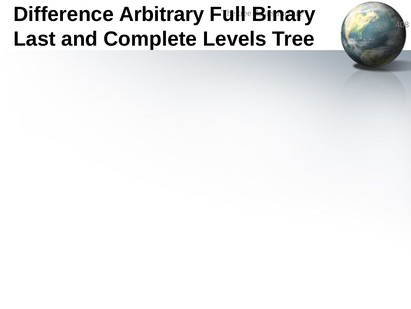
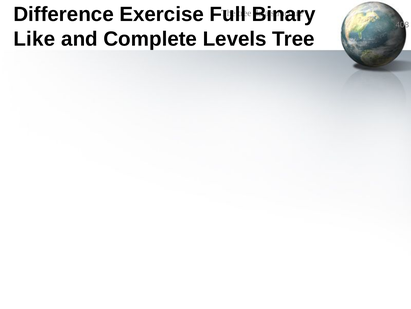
Arbitrary: Arbitrary -> Exercise (162, 14)
Last: Last -> Like (34, 39)
